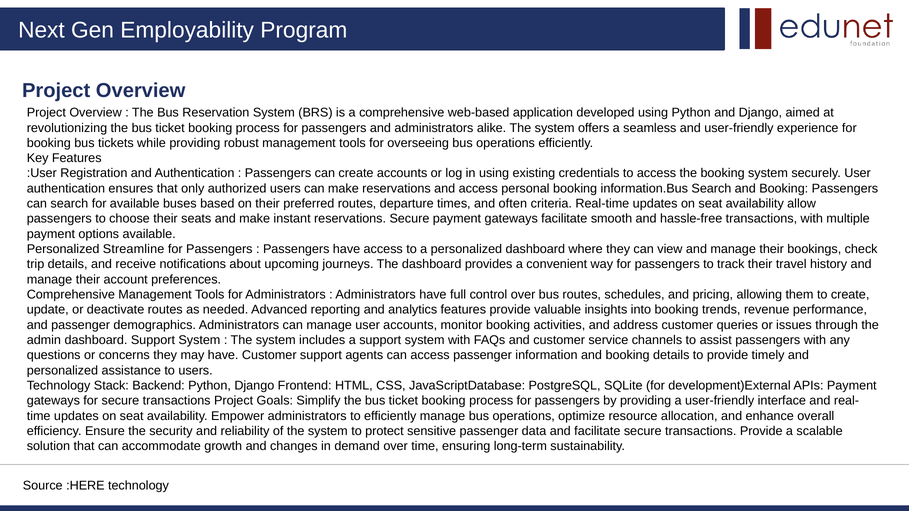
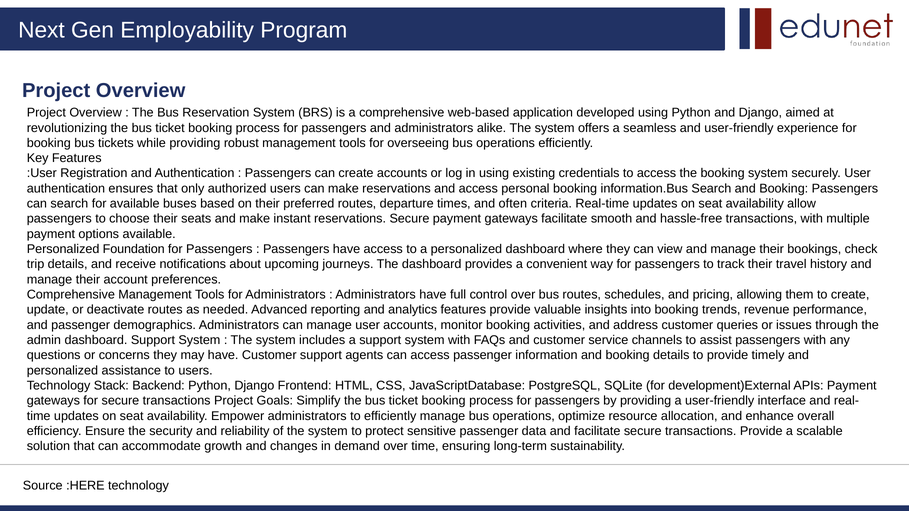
Streamline: Streamline -> Foundation (134, 249)
